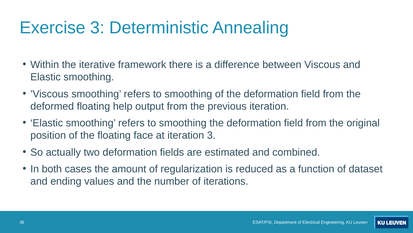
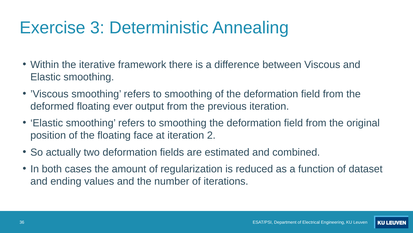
help: help -> ever (123, 106)
iteration 3: 3 -> 2 (211, 135)
